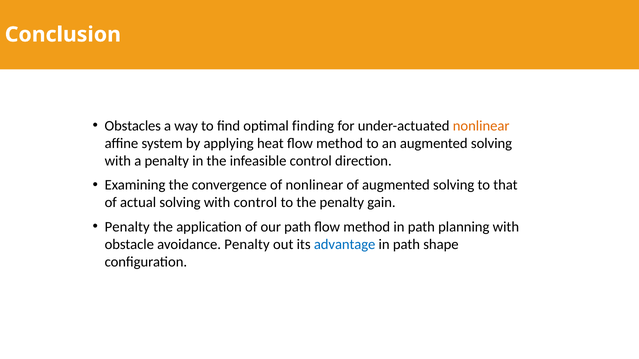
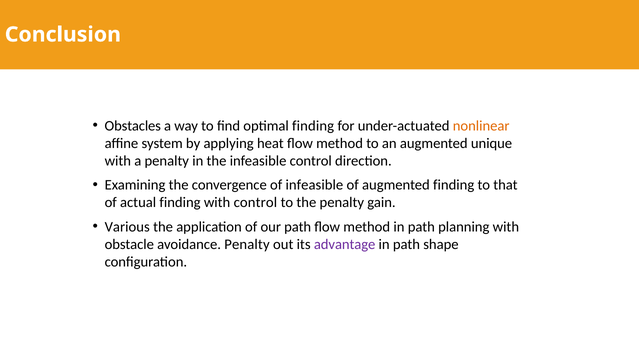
an augmented solving: solving -> unique (492, 144)
of nonlinear: nonlinear -> infeasible (314, 185)
of augmented solving: solving -> finding (454, 185)
actual solving: solving -> finding (180, 203)
Penalty: Penalty -> Various (127, 227)
advantage colour: blue -> purple (345, 245)
